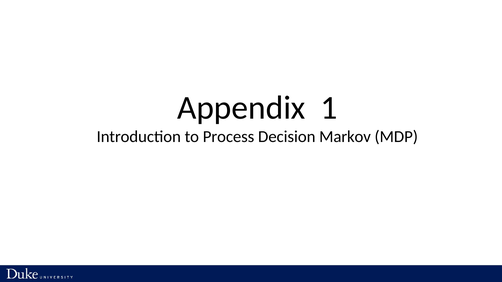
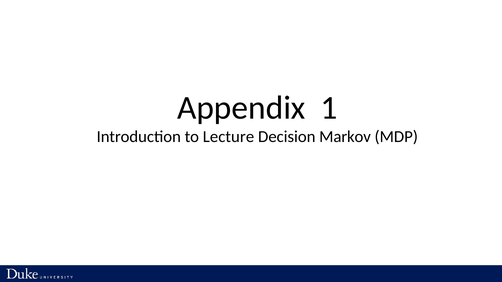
Process: Process -> Lecture (228, 137)
